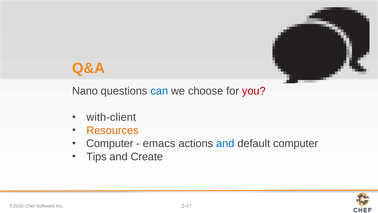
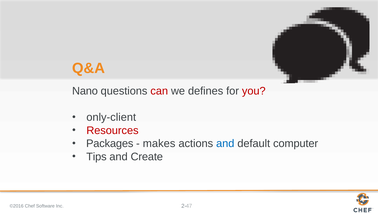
can colour: blue -> red (159, 91)
choose: choose -> defines (206, 91)
with-client: with-client -> only-client (111, 117)
Resources colour: orange -> red (112, 130)
Computer: Computer -> Packages (110, 143)
emacs: emacs -> makes (159, 143)
